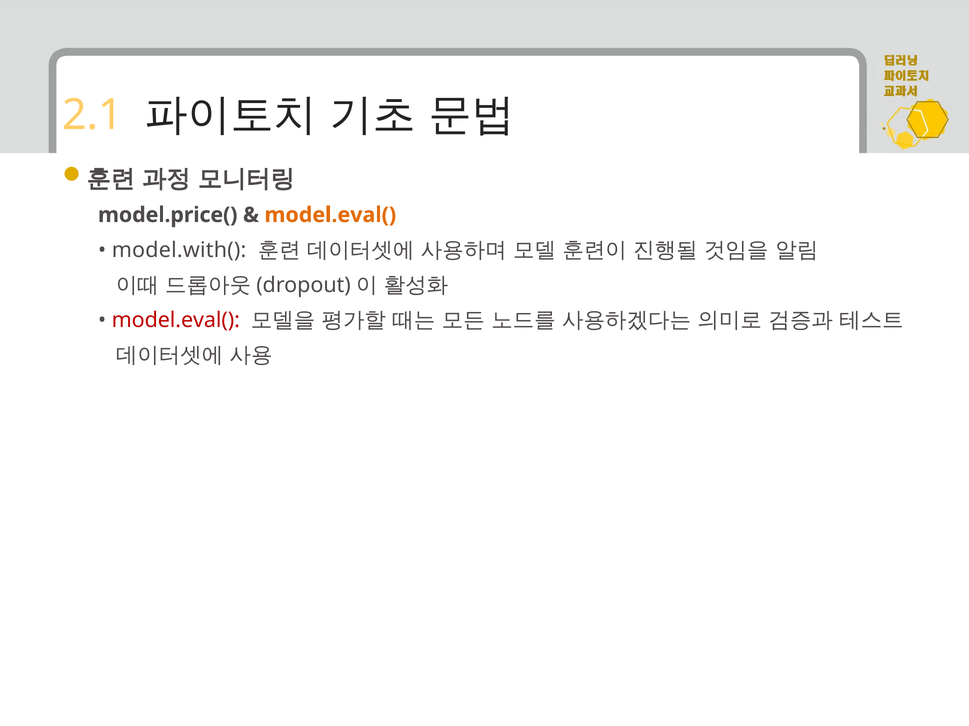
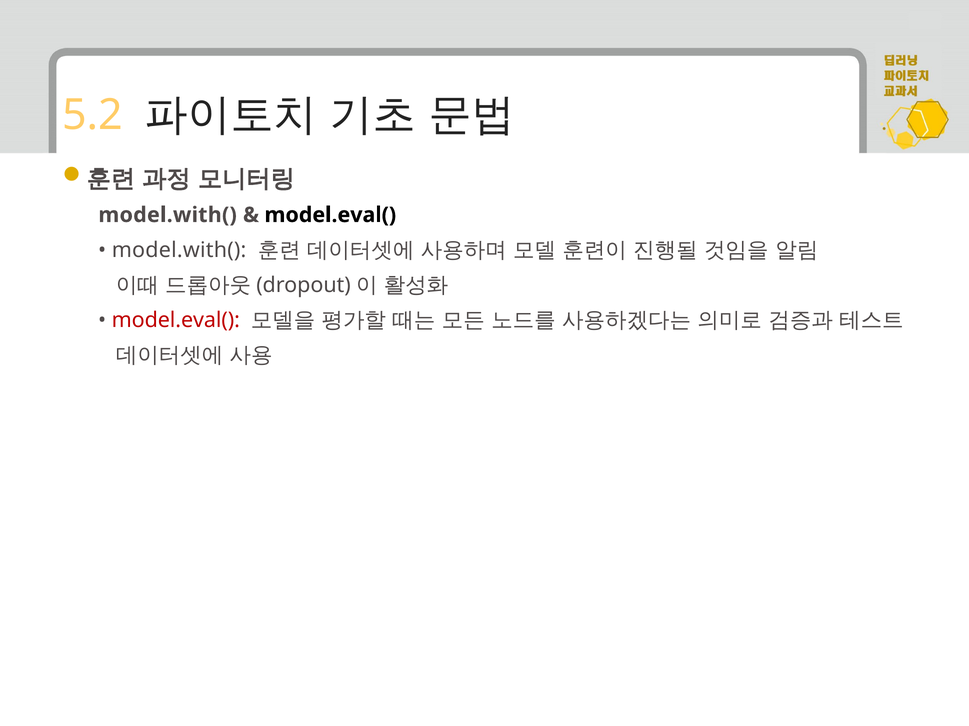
2.1: 2.1 -> 5.2 (93, 115)
model.price(: model.price( -> model.with( (168, 215)
model.eval( colour: orange -> black (330, 215)
